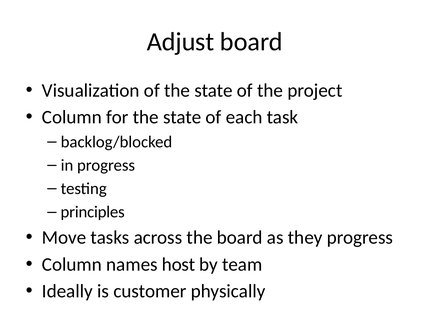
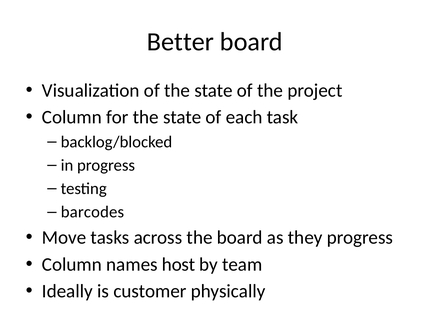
Adjust: Adjust -> Better (180, 42)
principles: principles -> barcodes (92, 212)
